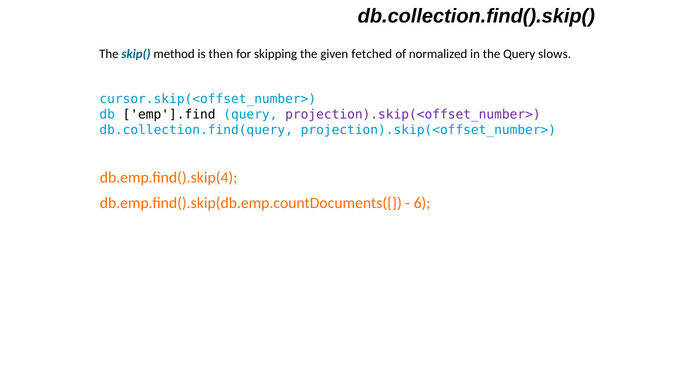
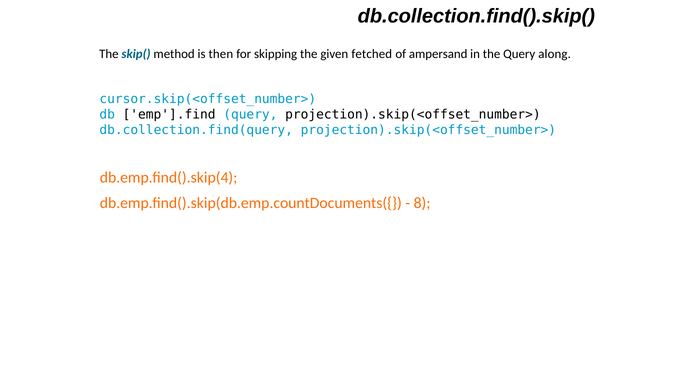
normalized: normalized -> ampersand (438, 54)
slows: slows -> along (555, 54)
projection).skip(<offset_number> colour: purple -> black (413, 115)
6: 6 -> 8 (422, 203)
